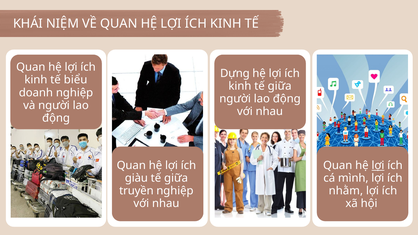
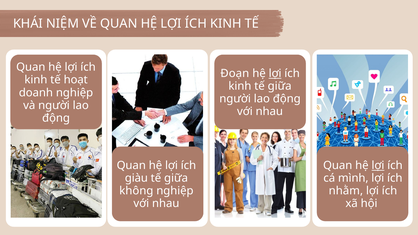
Dựng: Dựng -> Đoạn (235, 73)
lợi underline: none -> present (275, 73)
biểu: biểu -> hoạt (76, 80)
truyền: truyền -> không (136, 191)
